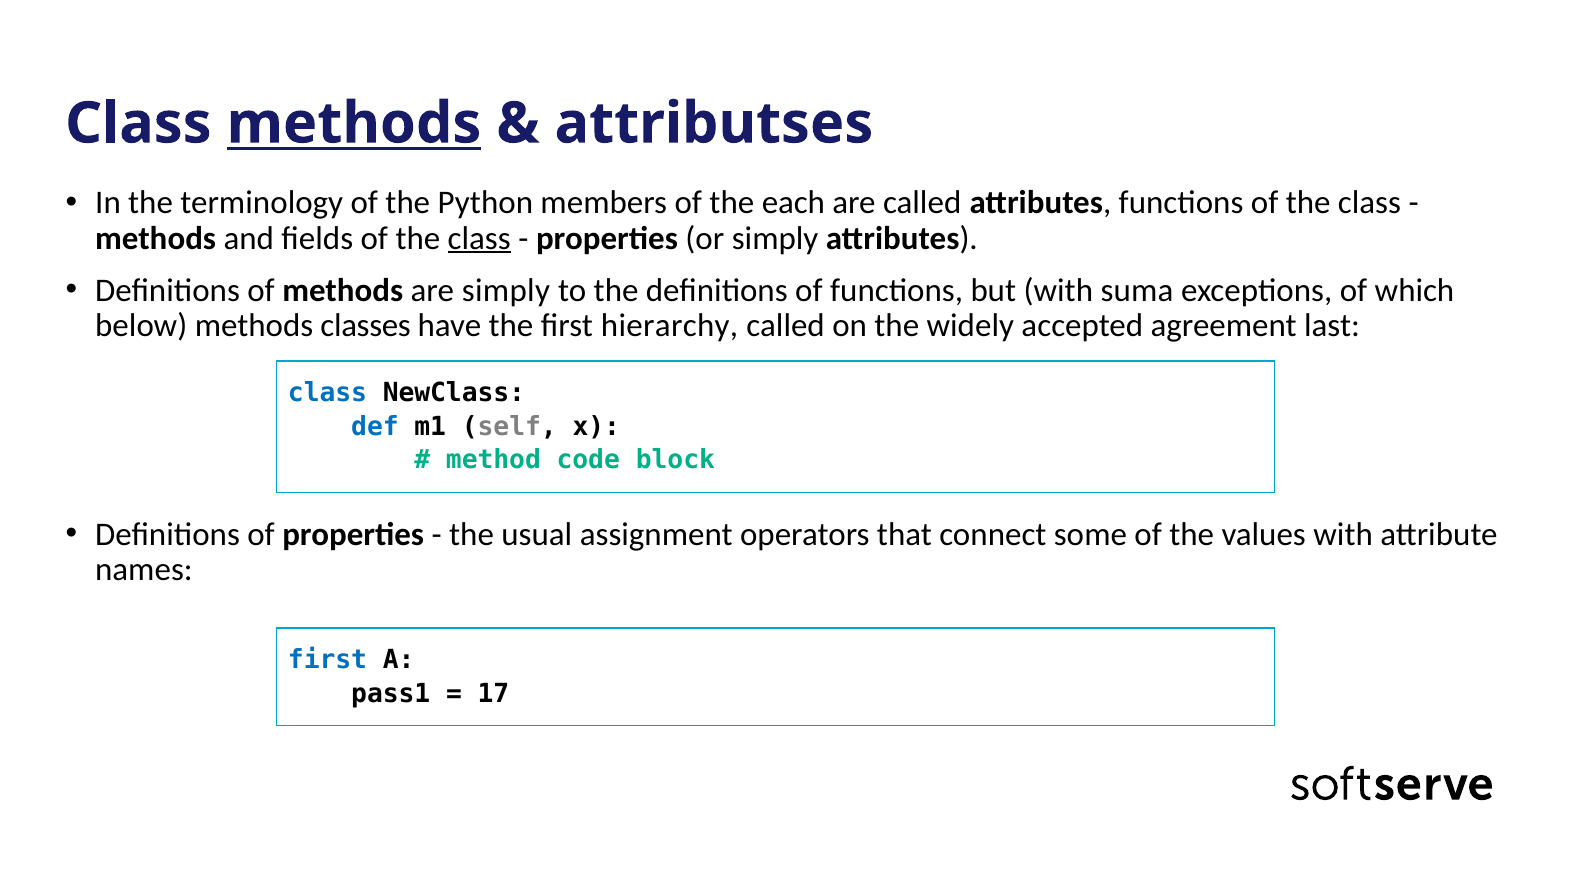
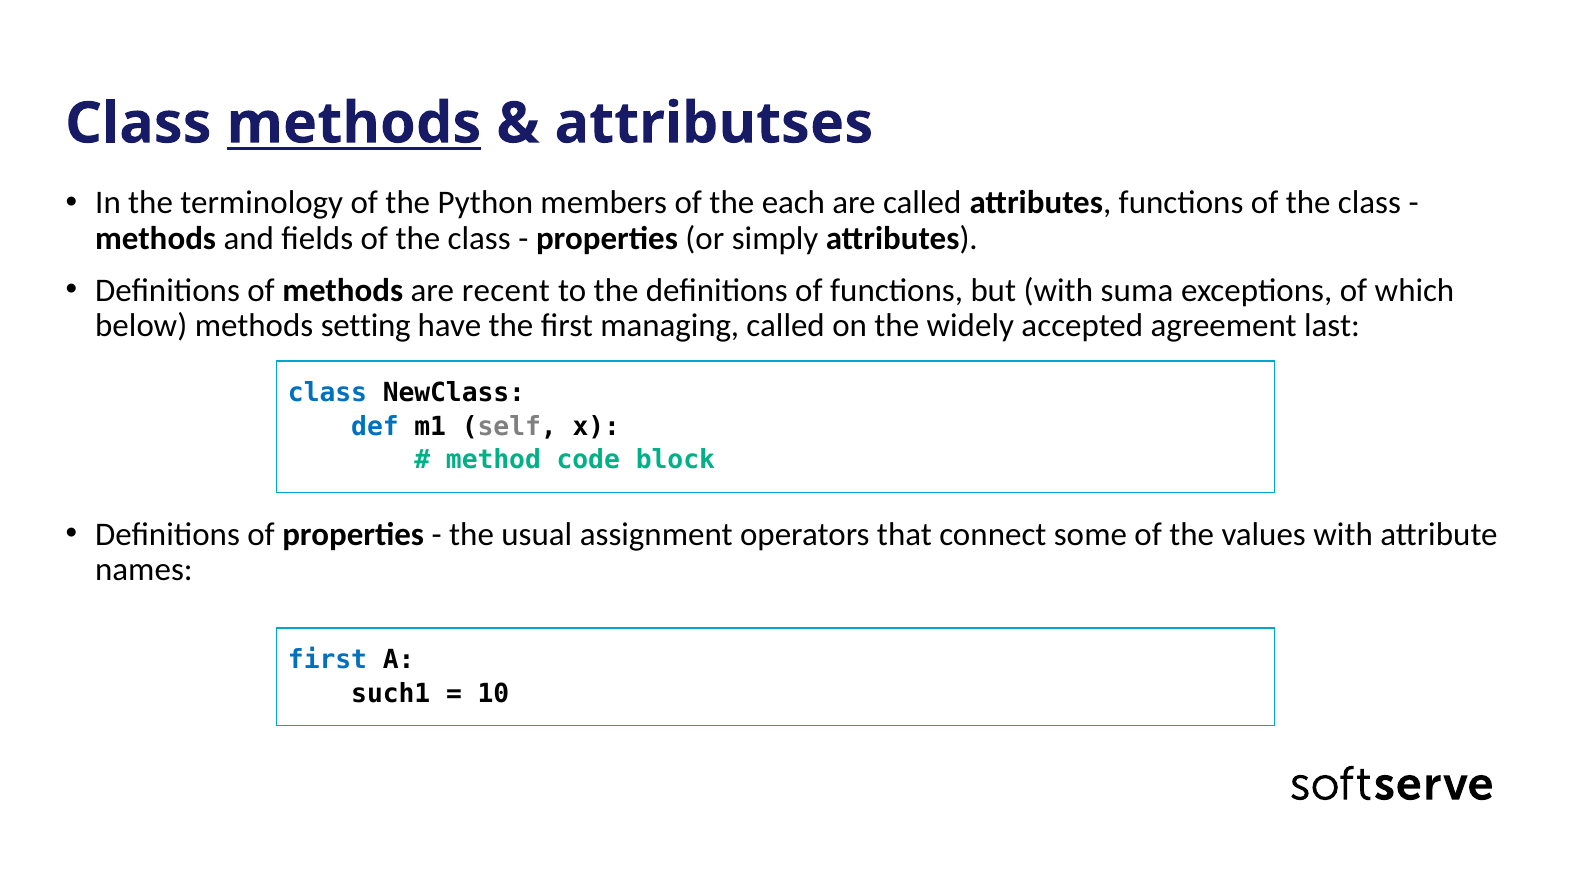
class underline: present -> none (479, 238)
are simply: simply -> recent (506, 290)
classes: classes -> setting (366, 326)
hierarchy: hierarchy -> managing (670, 326)
pass1: pass1 -> such1 (391, 694)
17: 17 -> 10 (493, 694)
